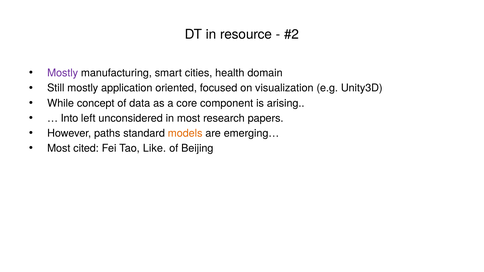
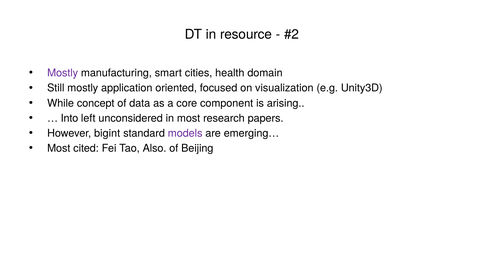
paths: paths -> bigint (107, 133)
models colour: orange -> purple (185, 133)
Like: Like -> Also (155, 148)
